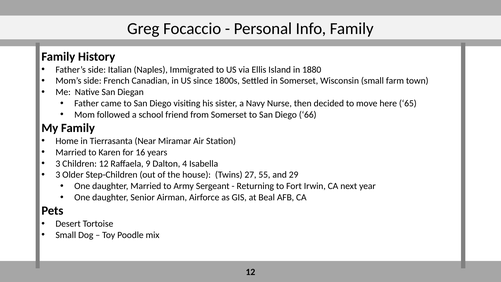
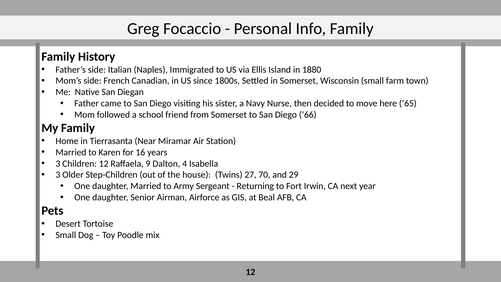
55: 55 -> 70 (264, 175)
